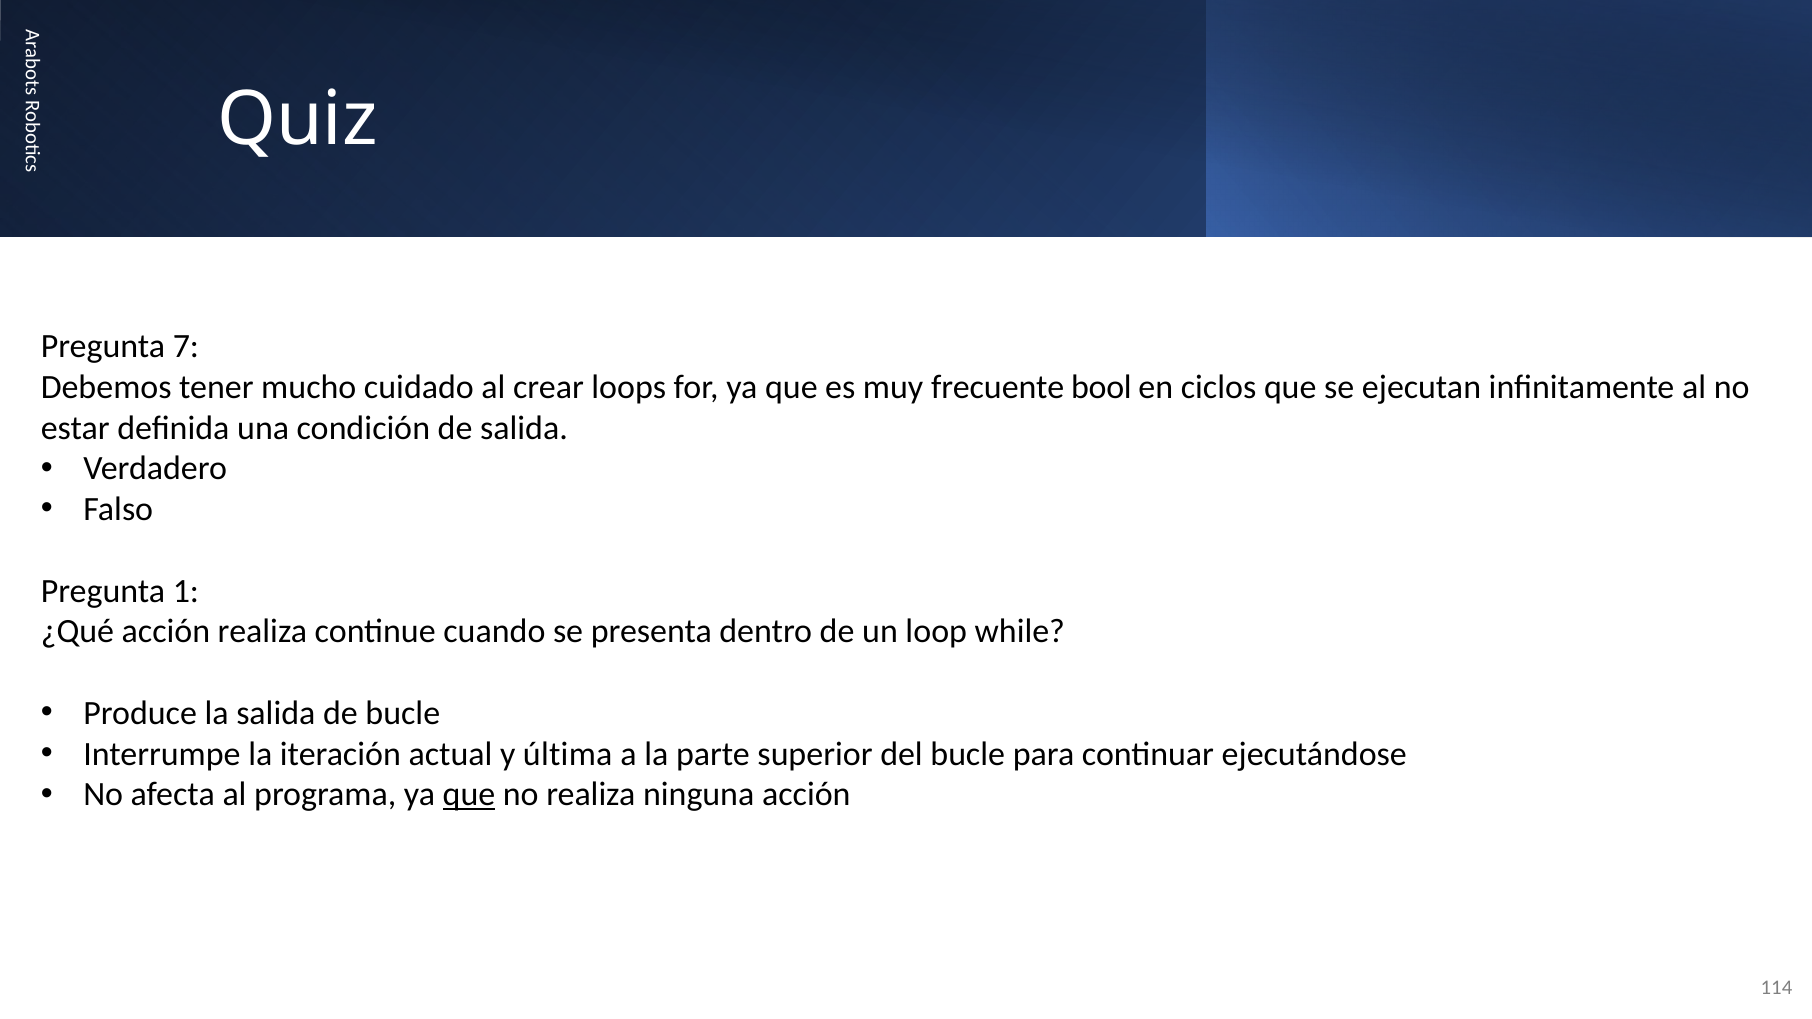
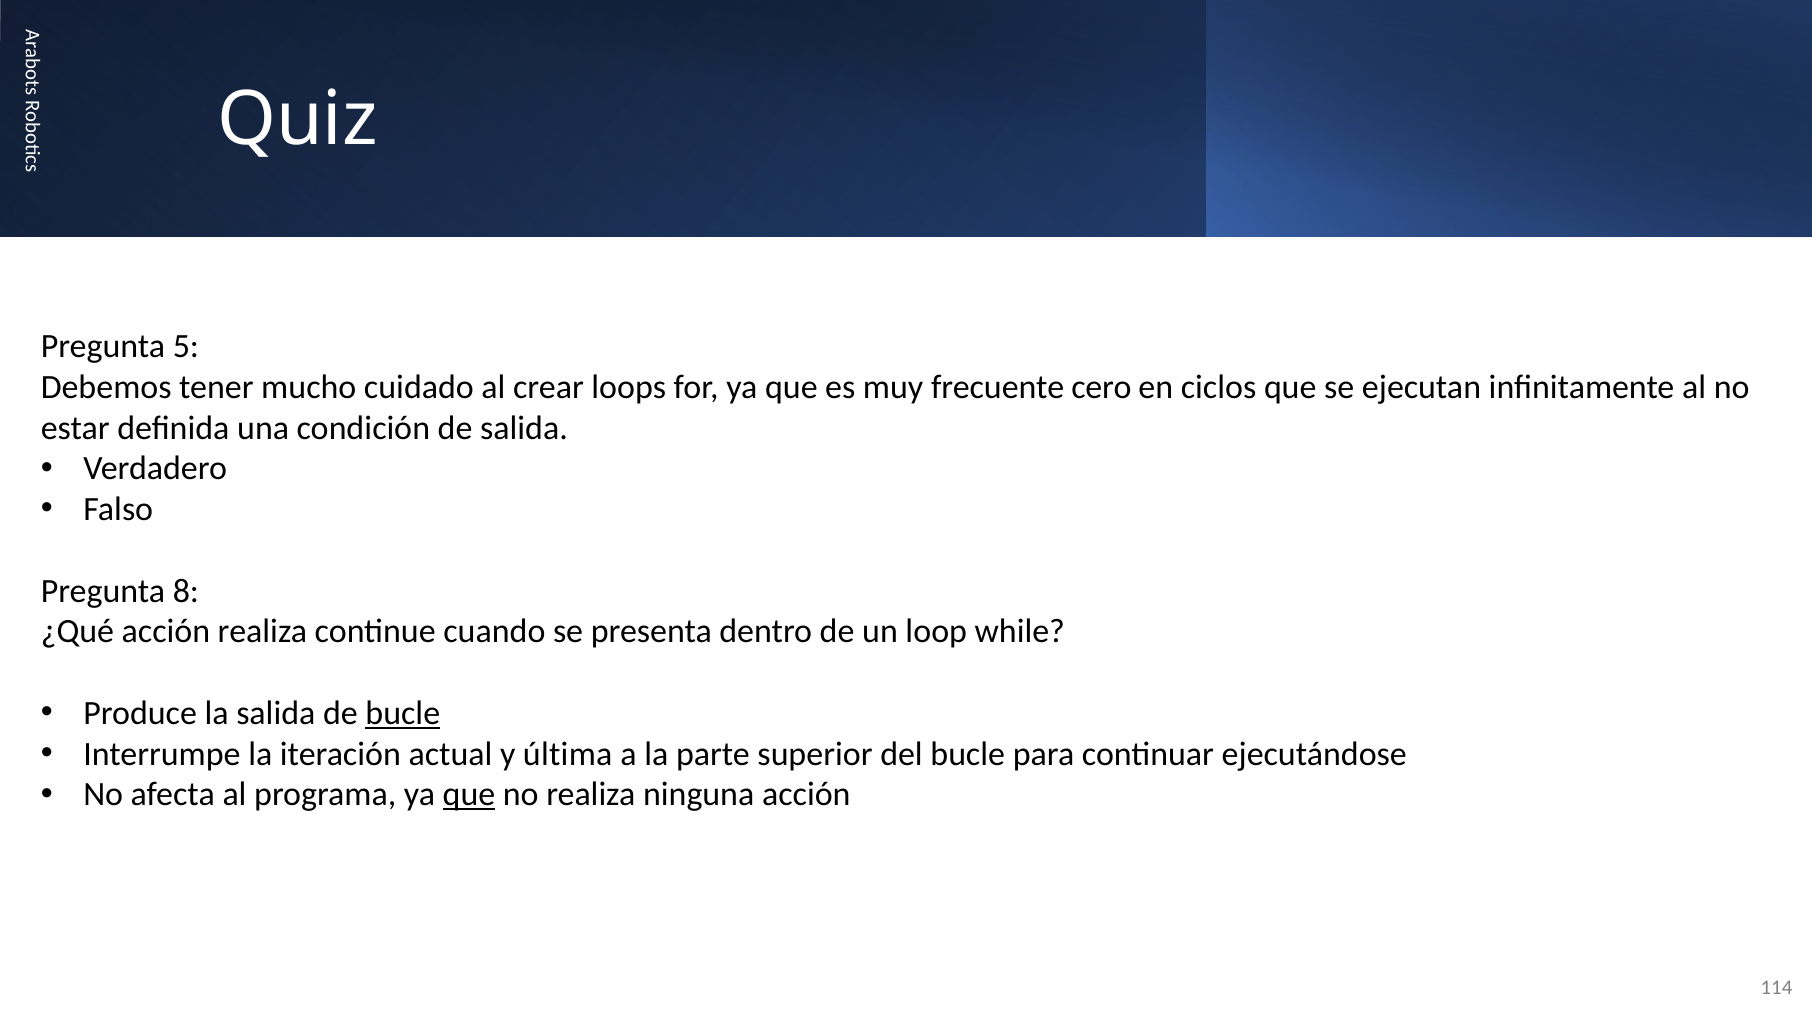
7: 7 -> 5 (186, 347)
bool: bool -> cero (1101, 387)
1: 1 -> 8 (186, 591)
bucle underline: none -> present (403, 713)
